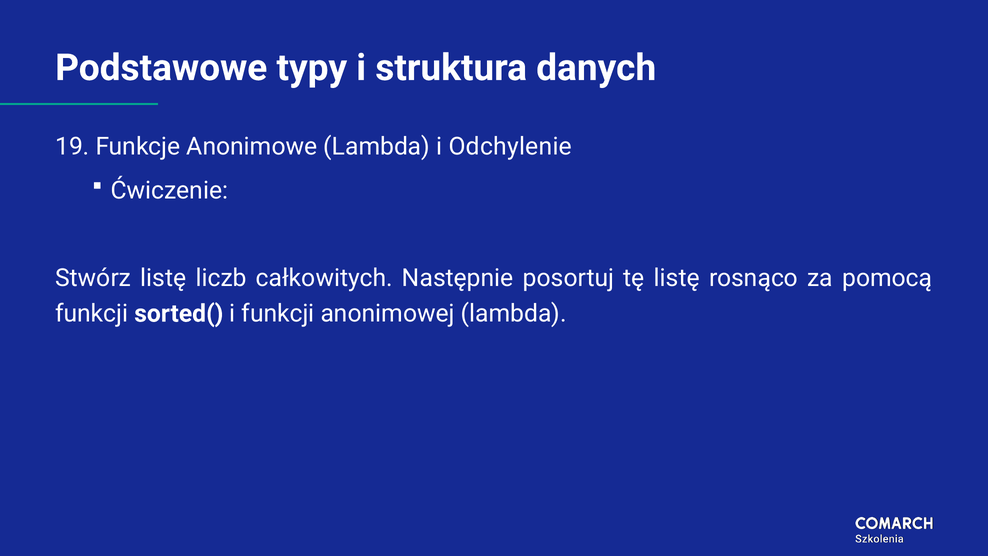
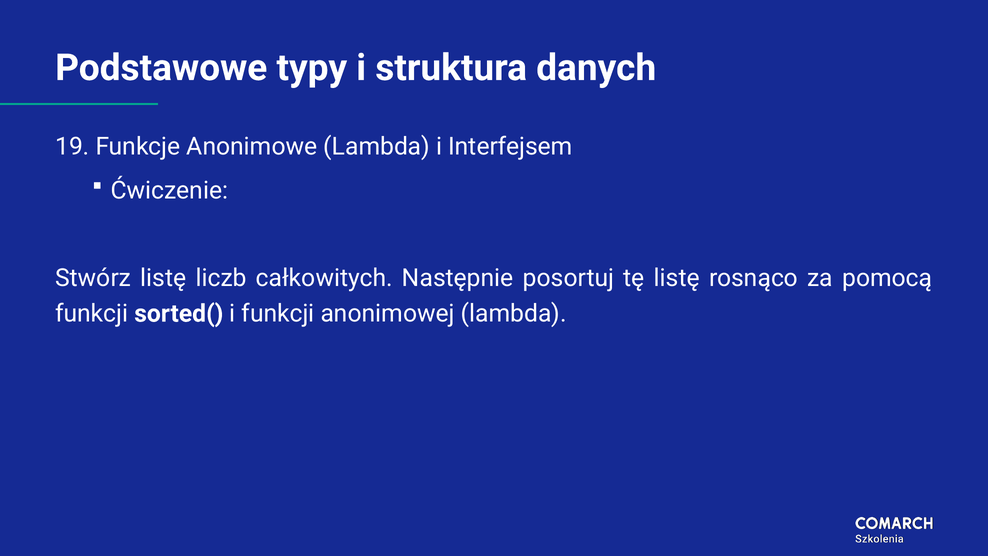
Odchylenie: Odchylenie -> Interfejsem (510, 146)
